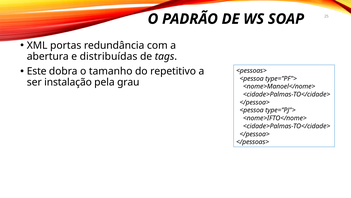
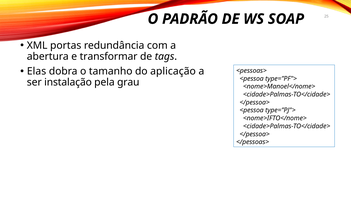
distribuídas: distribuídas -> transformar (109, 56)
Este: Este -> Elas (37, 71)
repetitivo: repetitivo -> aplicação (173, 71)
